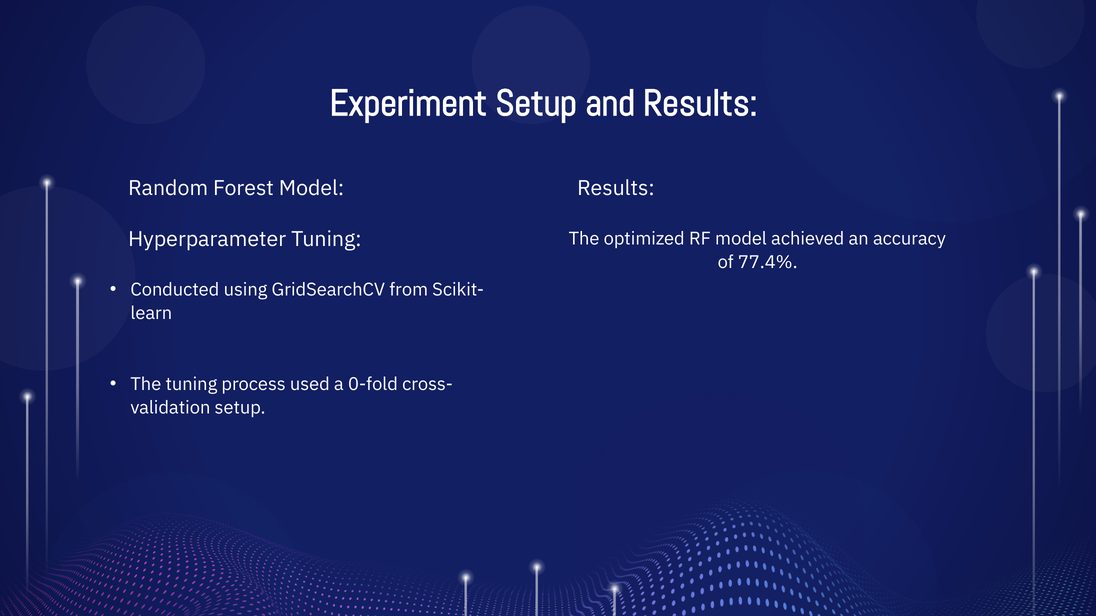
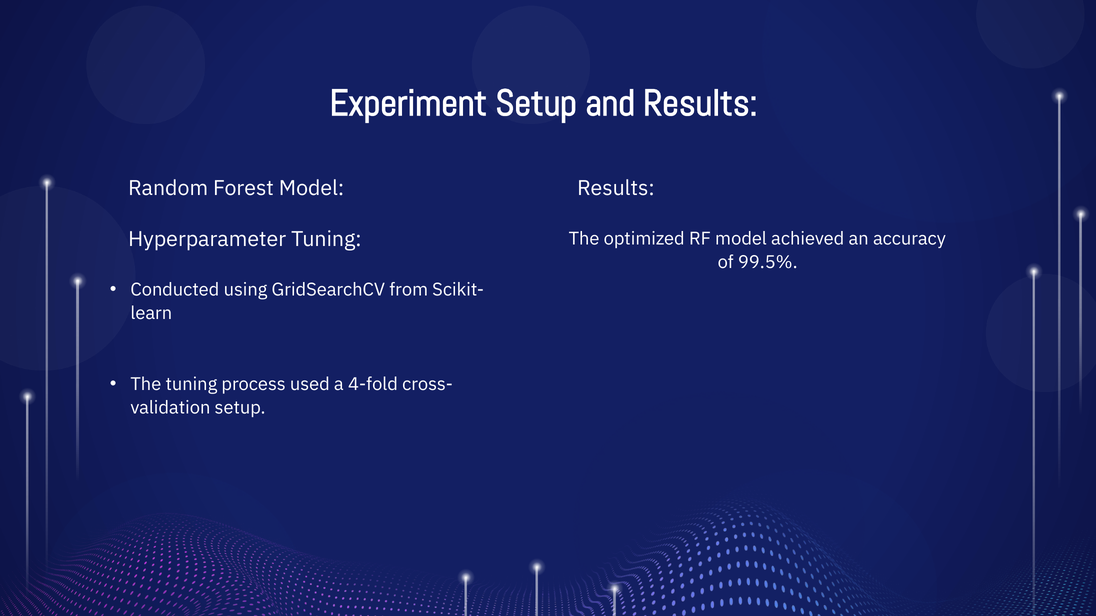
77.4%: 77.4% -> 99.5% (768, 262)
0-fold: 0-fold -> 4-fold (373, 385)
